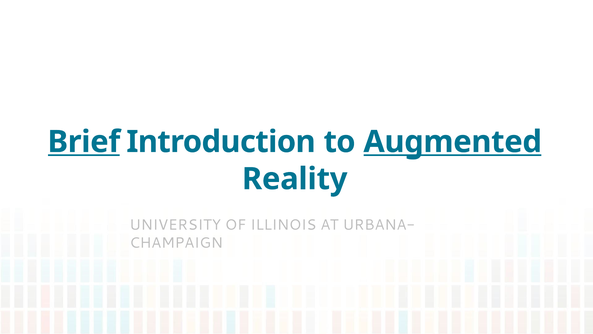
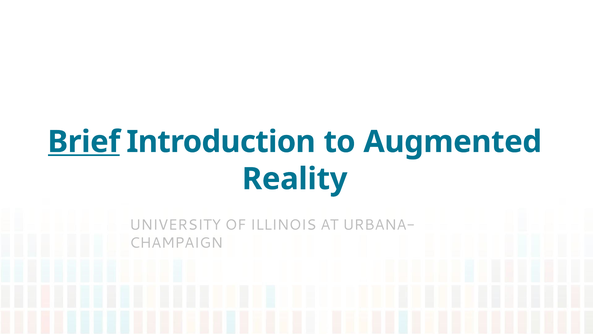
Augmented underline: present -> none (453, 142)
